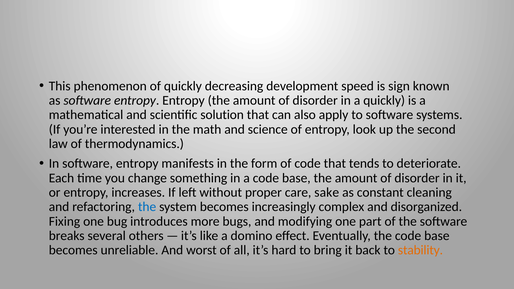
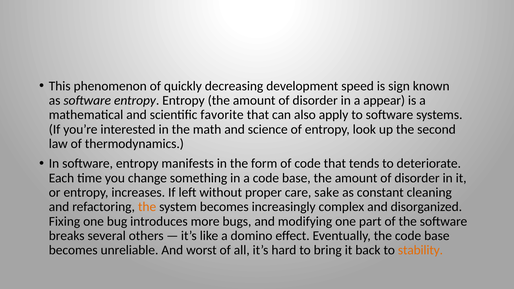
a quickly: quickly -> appear (384, 100)
solution: solution -> favorite (222, 115)
the colour: blue -> orange (147, 207)
